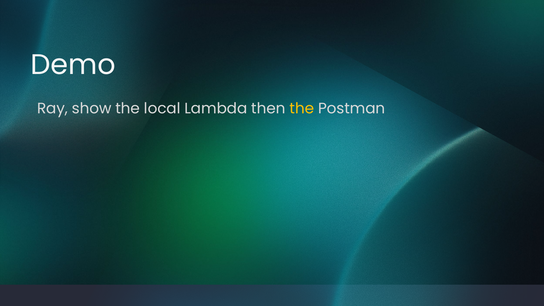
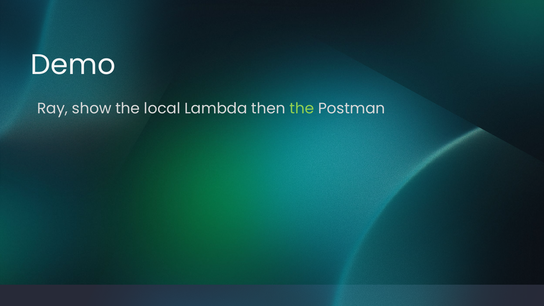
the colour: yellow -> light green (302, 108)
